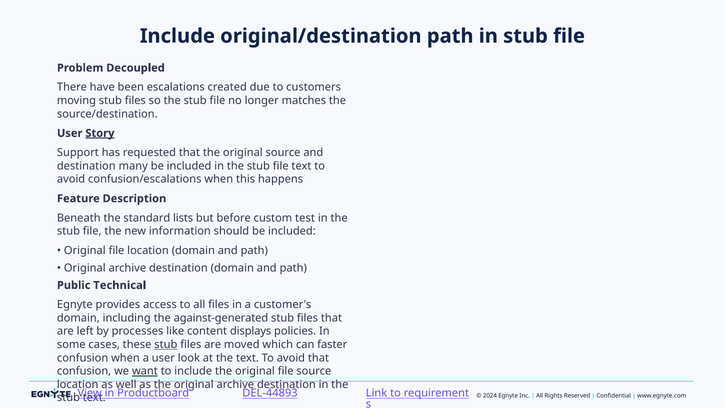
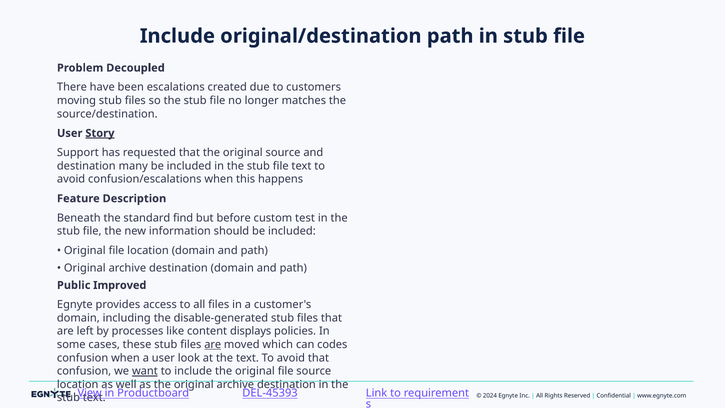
lists: lists -> find (183, 218)
Technical: Technical -> Improved (120, 285)
against-generated: against-generated -> disable-generated (221, 318)
stub underline: present -> none (166, 344)
are underline: none -> present (213, 344)
faster: faster -> codes (332, 344)
DEL-44893: DEL-44893 -> DEL-45393 (270, 393)
